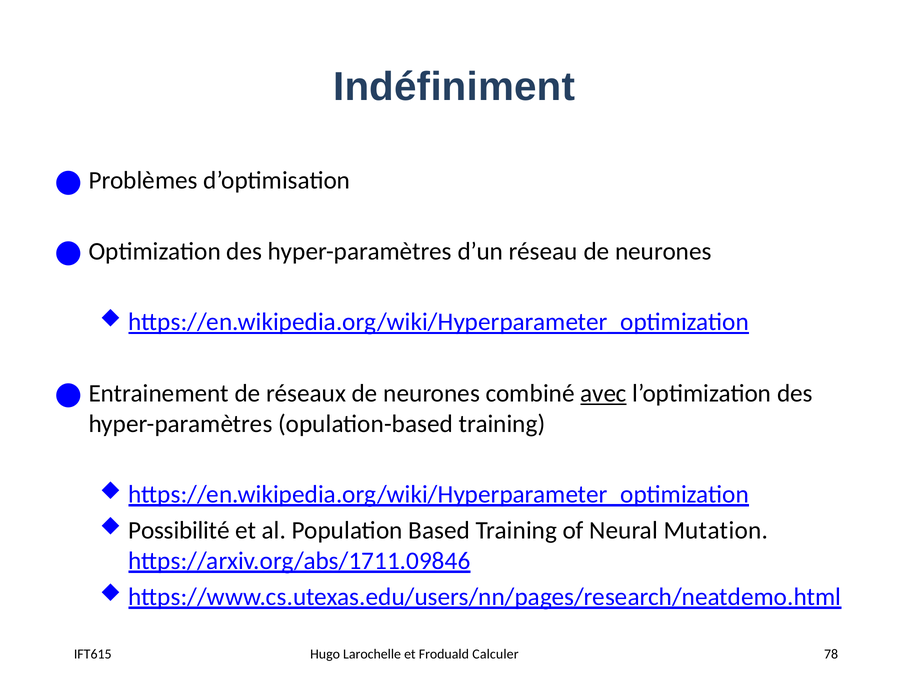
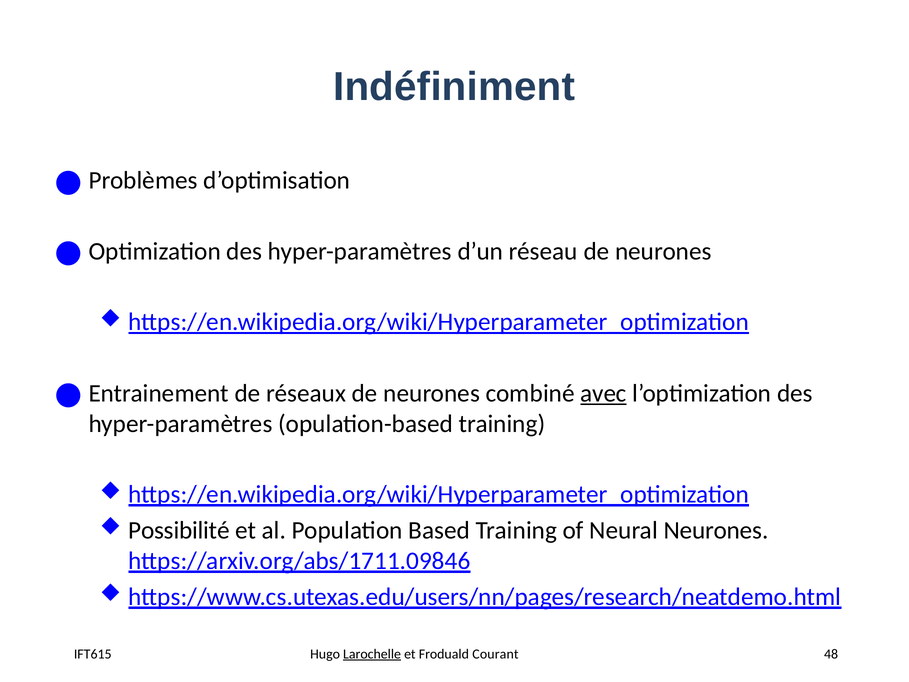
Neural Mutation: Mutation -> Neurones (716, 530)
Larochelle underline: none -> present (372, 654)
Calculer: Calculer -> Courant (495, 654)
78: 78 -> 48 (831, 654)
